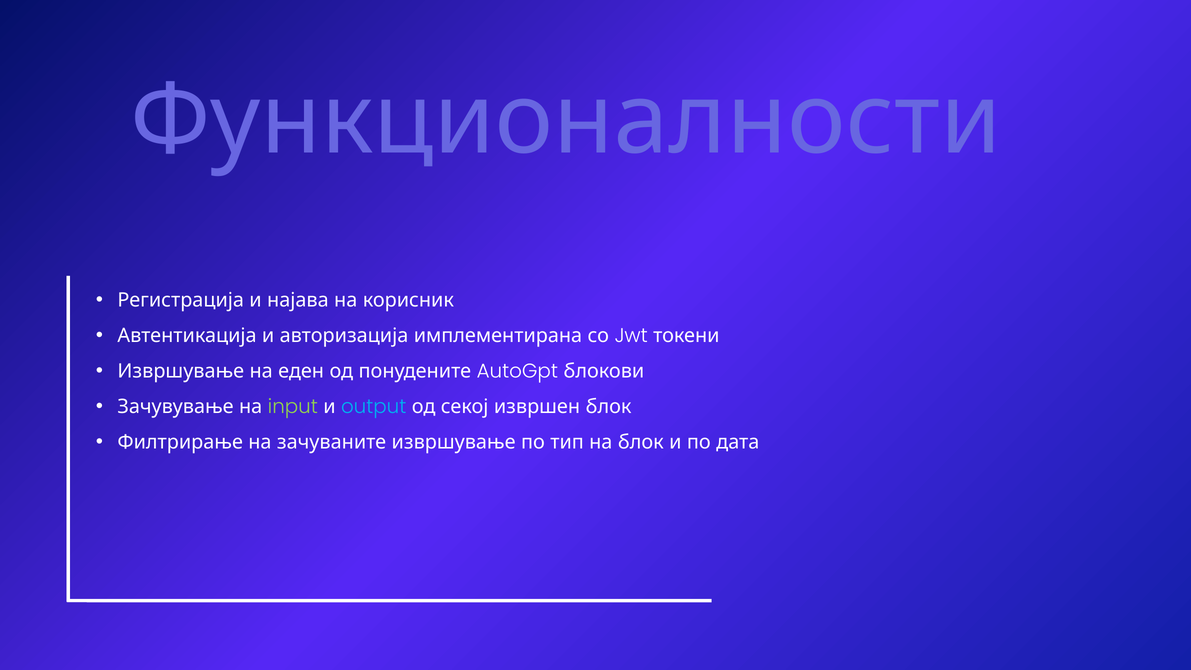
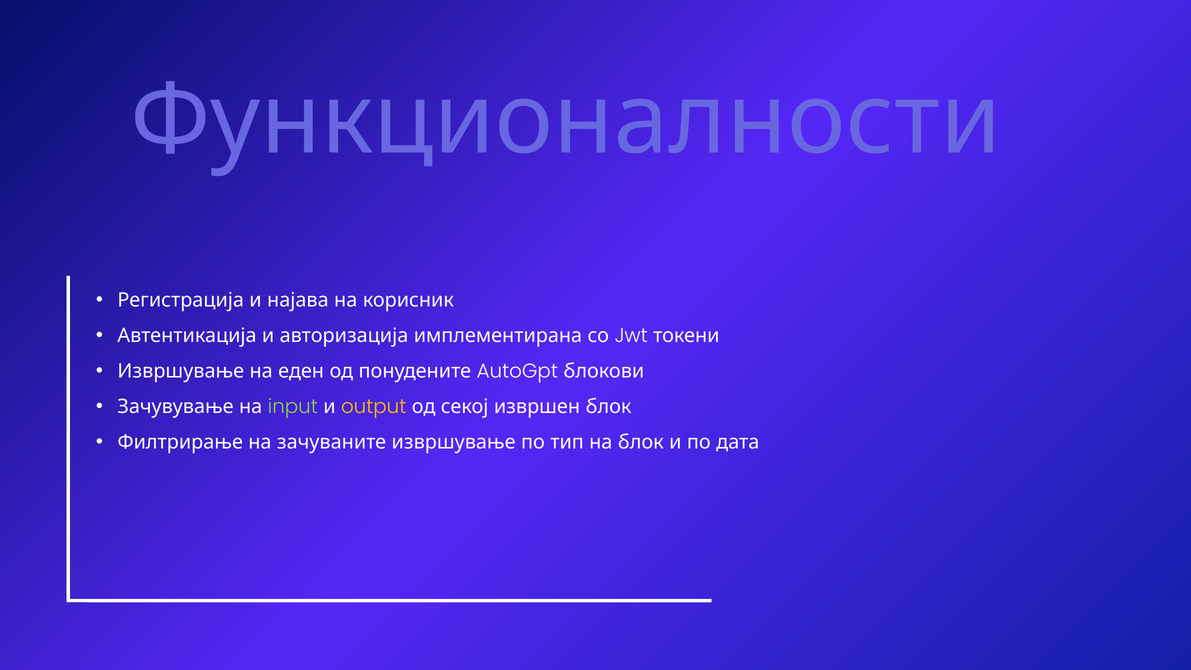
output colour: light blue -> yellow (374, 407)
